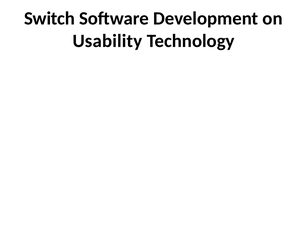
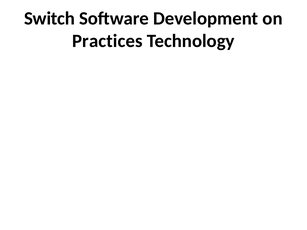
Usability: Usability -> Practices (107, 41)
